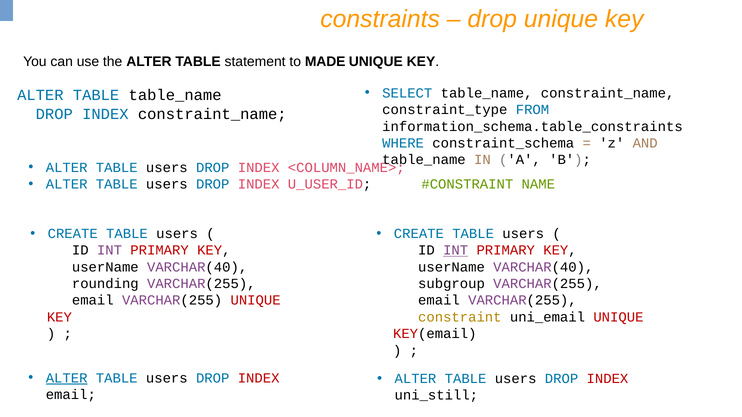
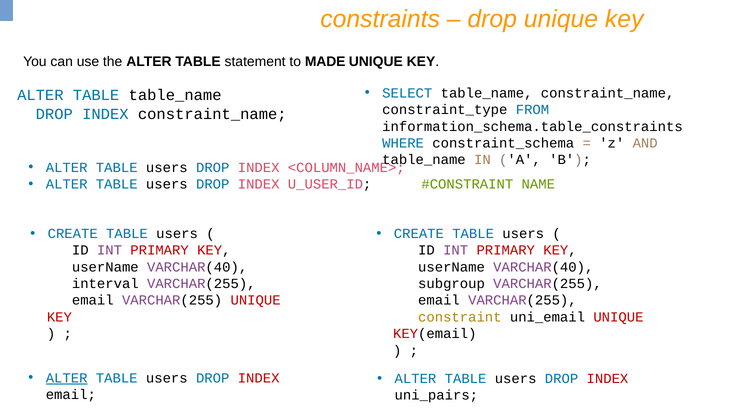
INT underline: present -> none (456, 251)
rounding: rounding -> interval (105, 284)
uni_still: uni_still -> uni_pairs (436, 396)
